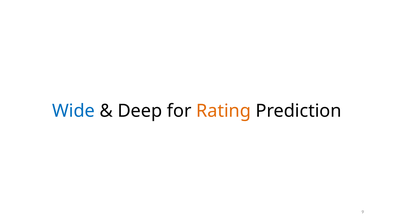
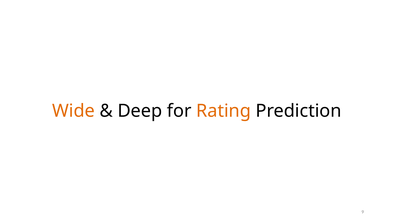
Wide colour: blue -> orange (74, 111)
